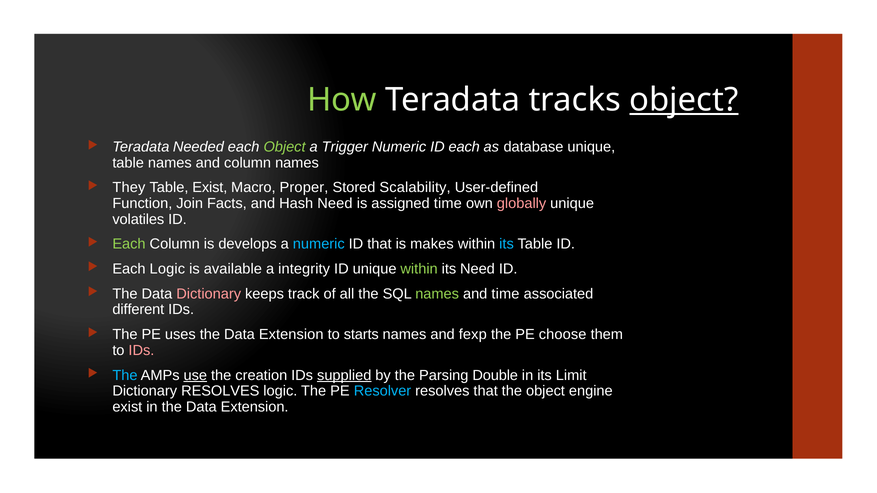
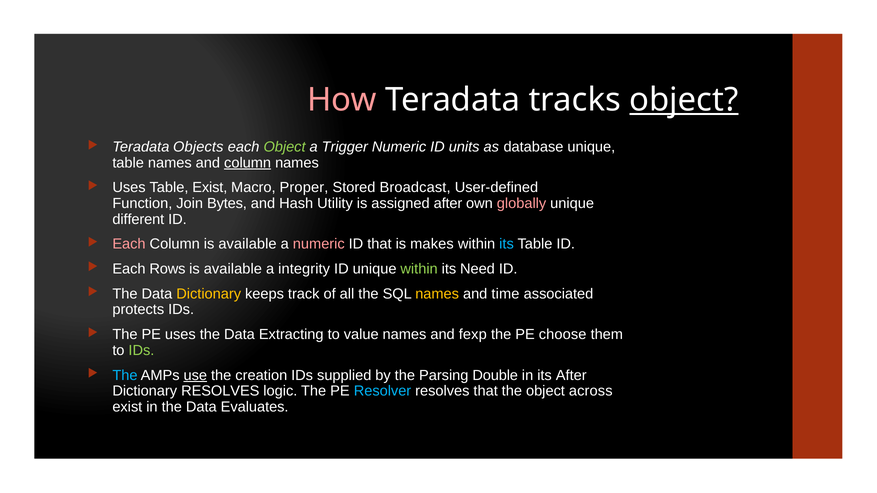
How colour: light green -> pink (342, 100)
Needed: Needed -> Objects (198, 147)
ID each: each -> units (464, 147)
column underline: none -> present (248, 163)
They: They -> Uses (129, 188)
Scalability: Scalability -> Broadcast (415, 188)
Facts: Facts -> Bytes (227, 204)
Hash Need: Need -> Utility (335, 204)
assigned time: time -> after (448, 204)
volatiles: volatiles -> different (138, 219)
Each colour: light green -> pink (129, 244)
Column is develops: develops -> available (248, 244)
numeric colour: light blue -> pink (319, 244)
Each Logic: Logic -> Rows (167, 269)
Dictionary colour: pink -> yellow (209, 294)
names colour: light green -> yellow (437, 294)
different: different -> protects (138, 310)
uses the Data Extension: Extension -> Extracting (291, 335)
starts: starts -> value (361, 335)
IDs colour: pink -> light green (141, 351)
supplied underline: present -> none (344, 375)
its Limit: Limit -> After (571, 375)
engine: engine -> across (591, 391)
in the Data Extension: Extension -> Evaluates (255, 407)
